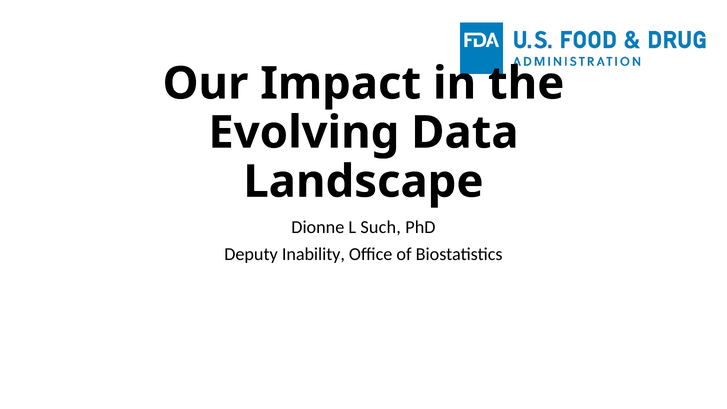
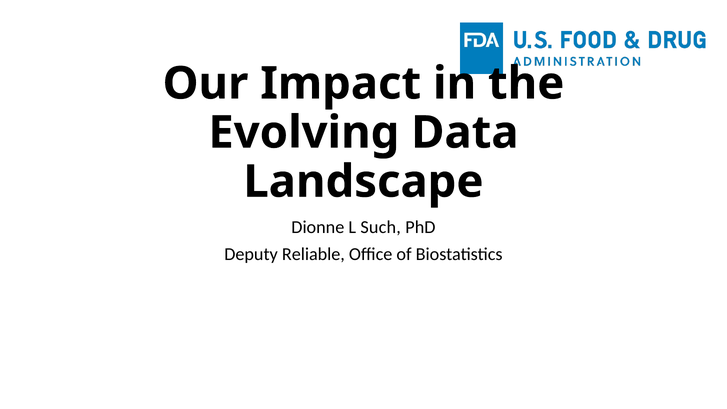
Inability: Inability -> Reliable (313, 254)
